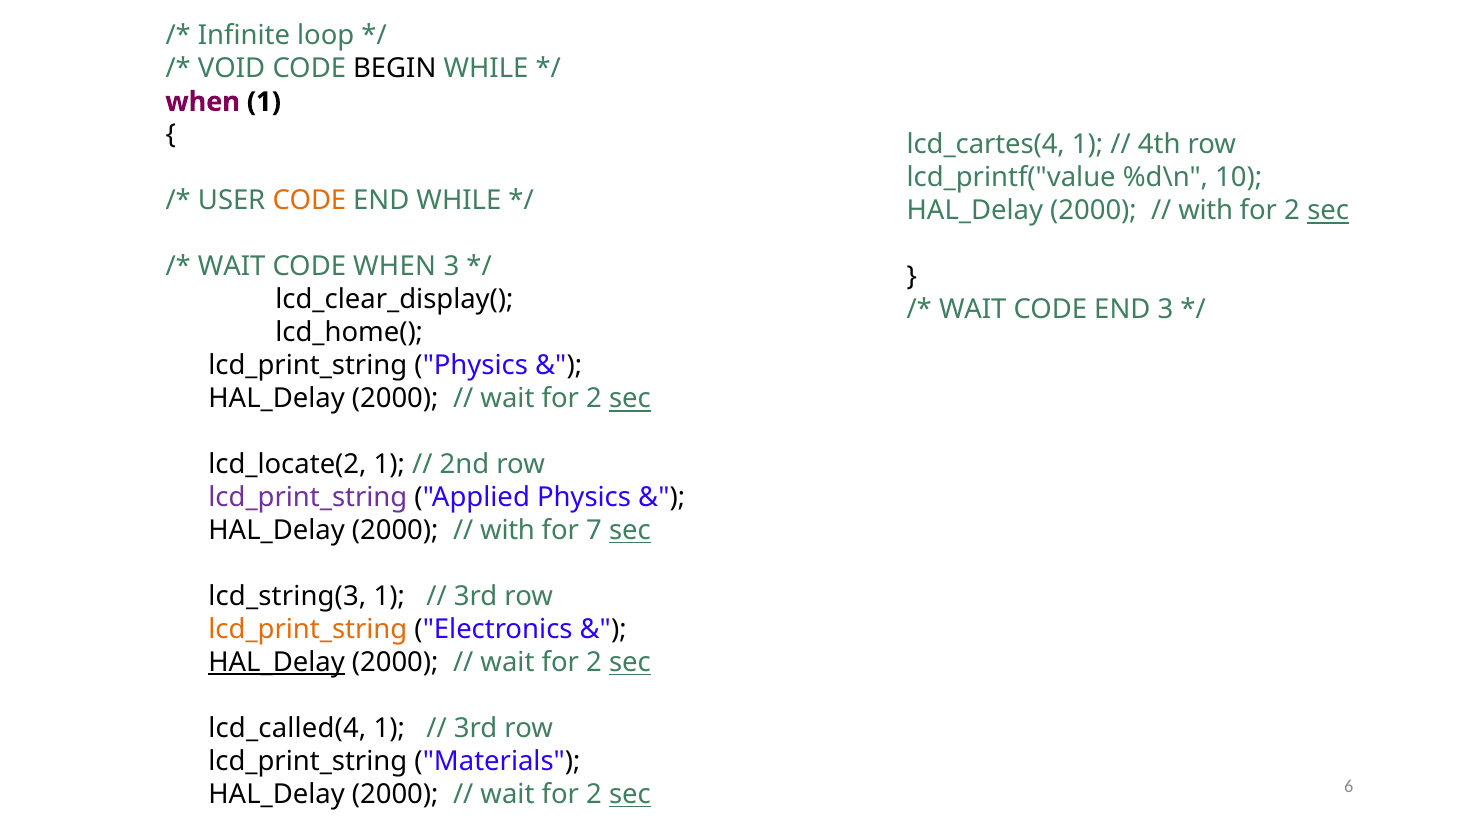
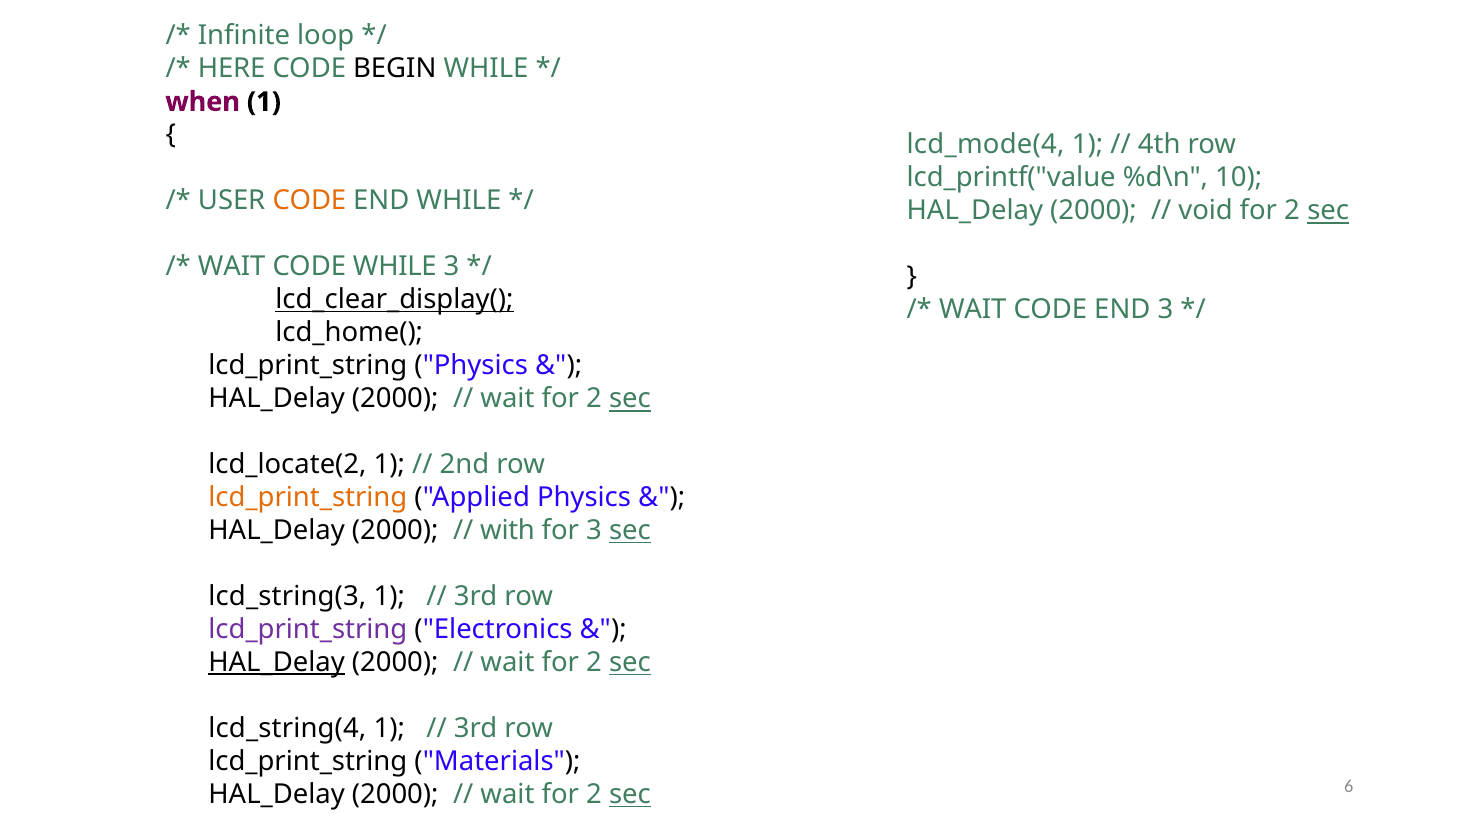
VOID: VOID -> HERE (232, 69)
lcd_cartes(4: lcd_cartes(4 -> lcd_mode(4 (986, 145)
with: with -> void (1206, 210)
CODE WHEN: WHEN -> WHILE (395, 267)
lcd_clear_display( underline: none -> present (394, 300)
lcd_print_string colour: purple -> orange (308, 497)
for 7: 7 -> 3 (594, 530)
lcd_print_string colour: orange -> purple (308, 629)
lcd_called(4: lcd_called(4 -> lcd_string(4 (287, 728)
